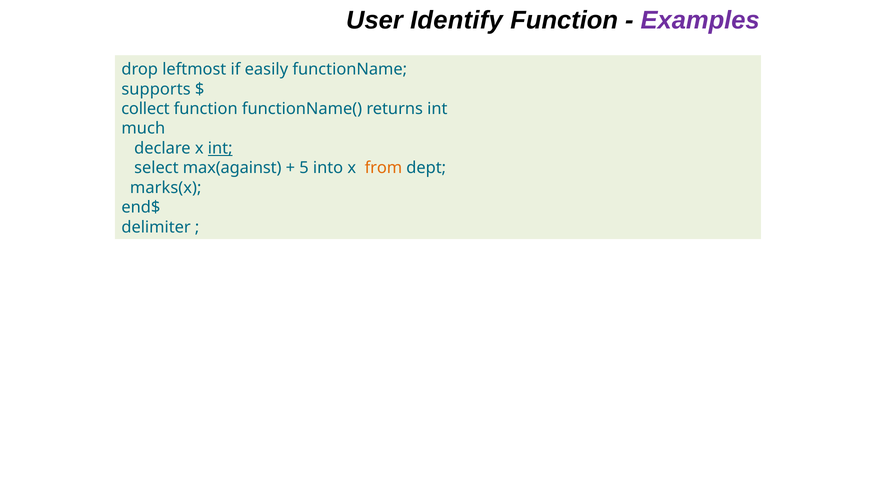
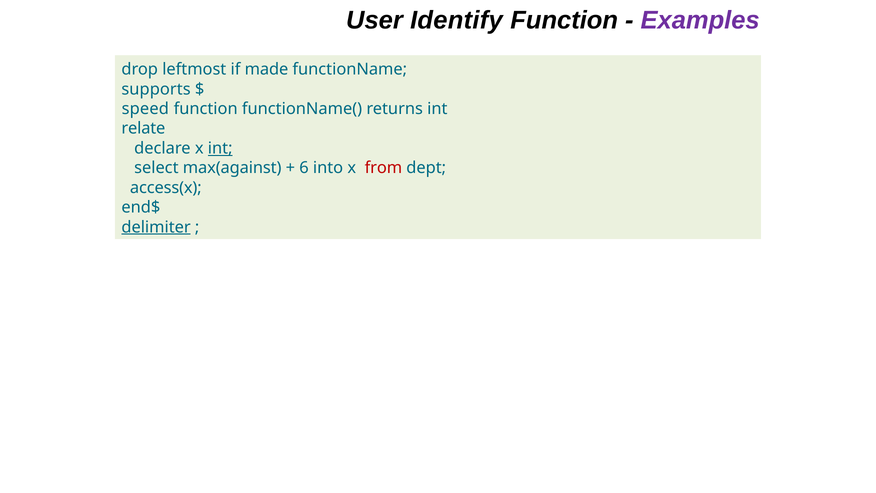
easily: easily -> made (266, 69)
collect: collect -> speed (145, 109)
much: much -> relate (143, 129)
5: 5 -> 6 (304, 168)
from colour: orange -> red (383, 168)
marks(x: marks(x -> access(x (166, 188)
delimiter underline: none -> present (156, 227)
